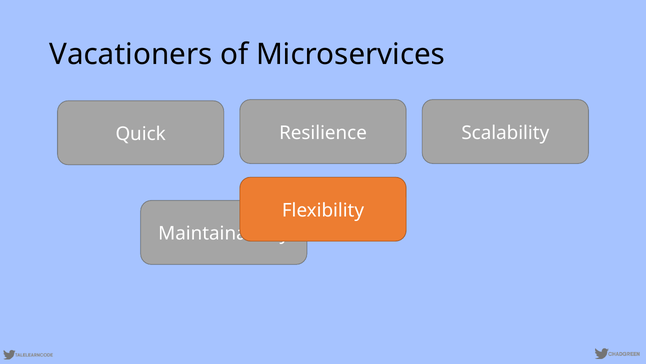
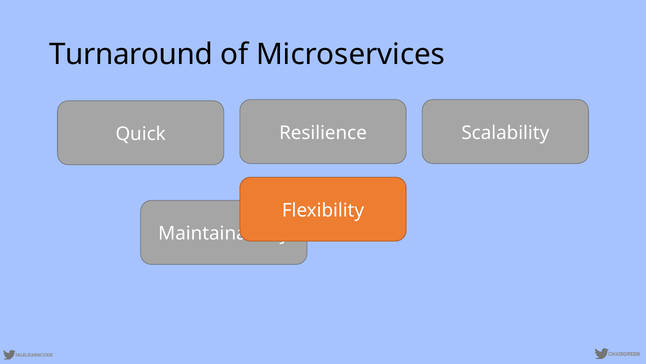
Vacationers: Vacationers -> Turnaround (131, 54)
